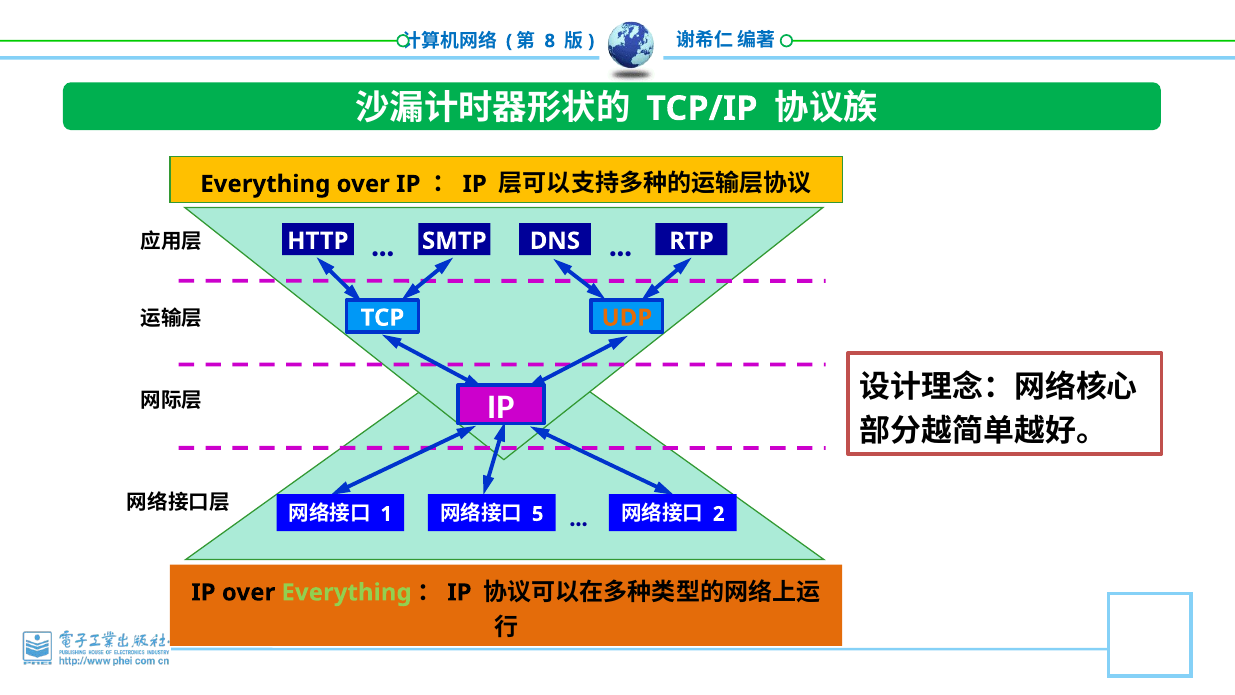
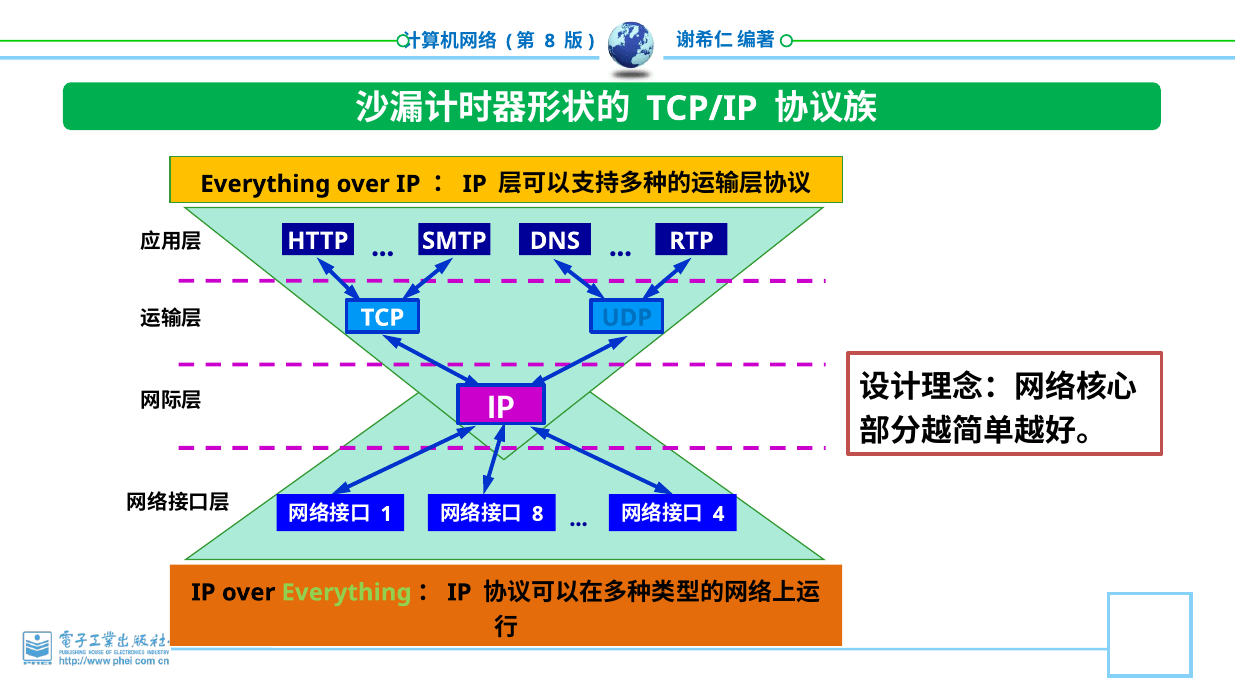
UDP colour: orange -> blue (627, 318)
5: 5 -> 8 (538, 514)
2: 2 -> 4 (719, 514)
